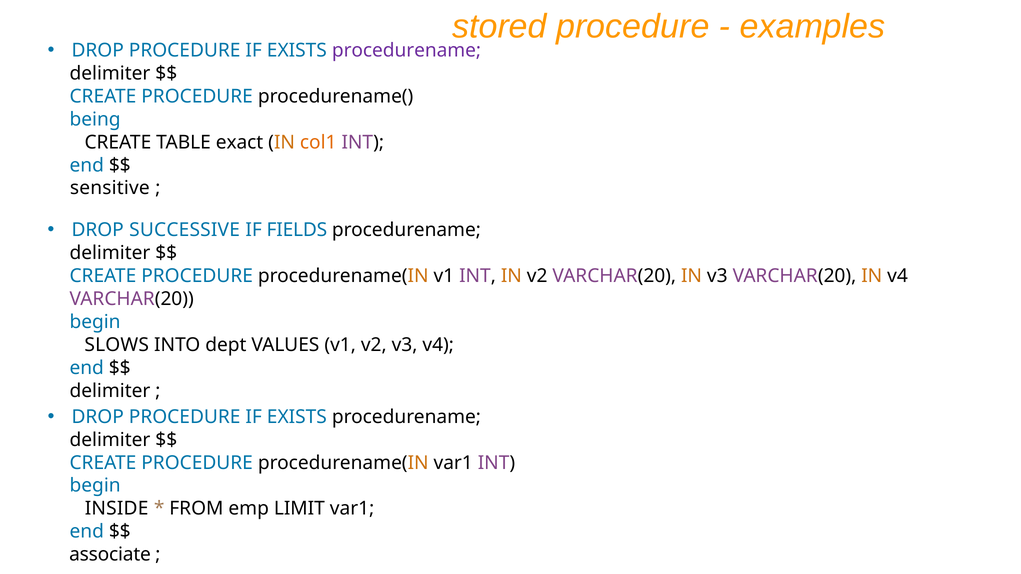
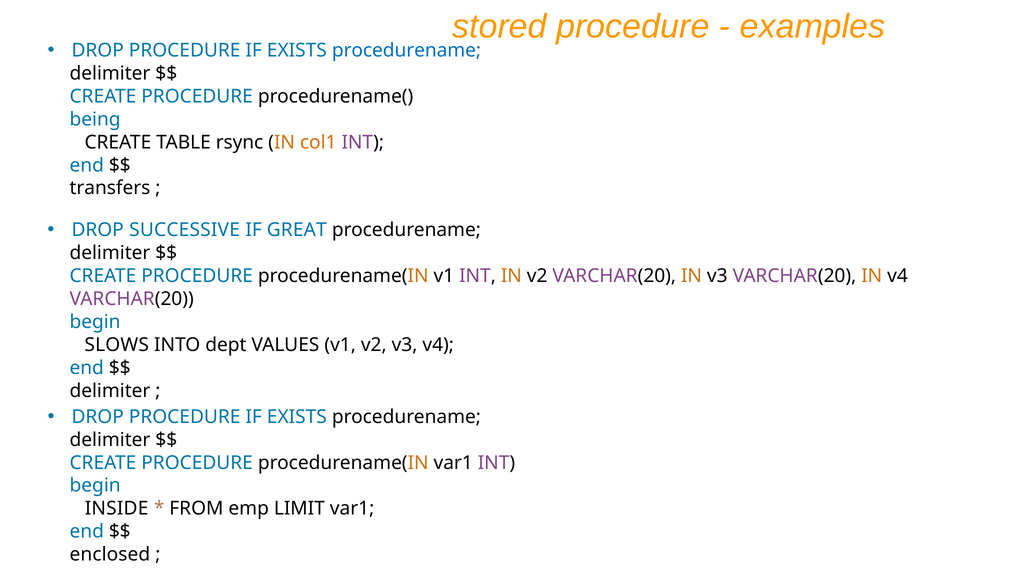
procedurename colour: purple -> blue (406, 50)
exact: exact -> rsync (240, 142)
sensitive: sensitive -> transfers (110, 188)
FIELDS: FIELDS -> GREAT (297, 230)
associate: associate -> enclosed (110, 555)
